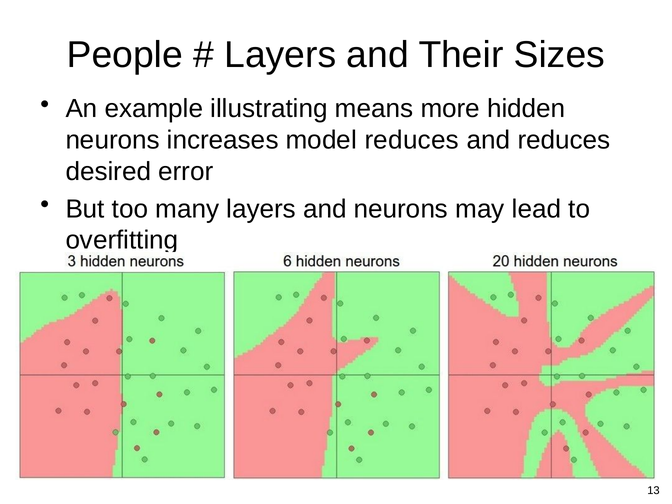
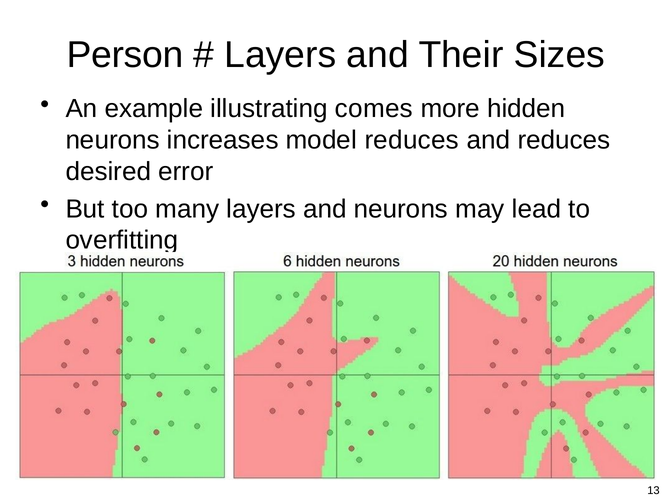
People: People -> Person (125, 55)
means: means -> comes (374, 109)
